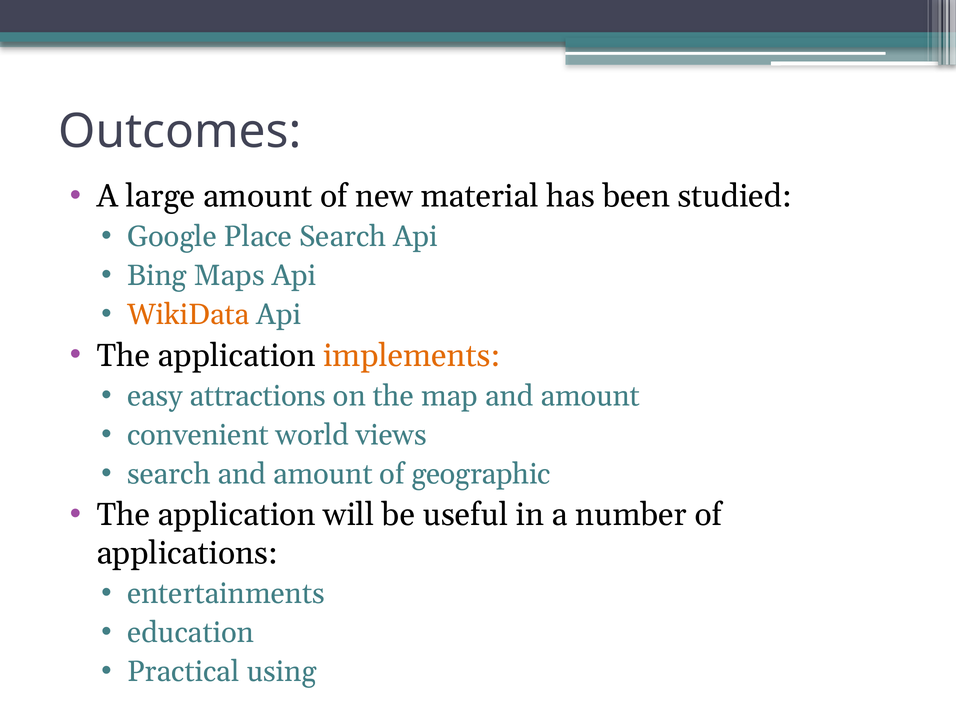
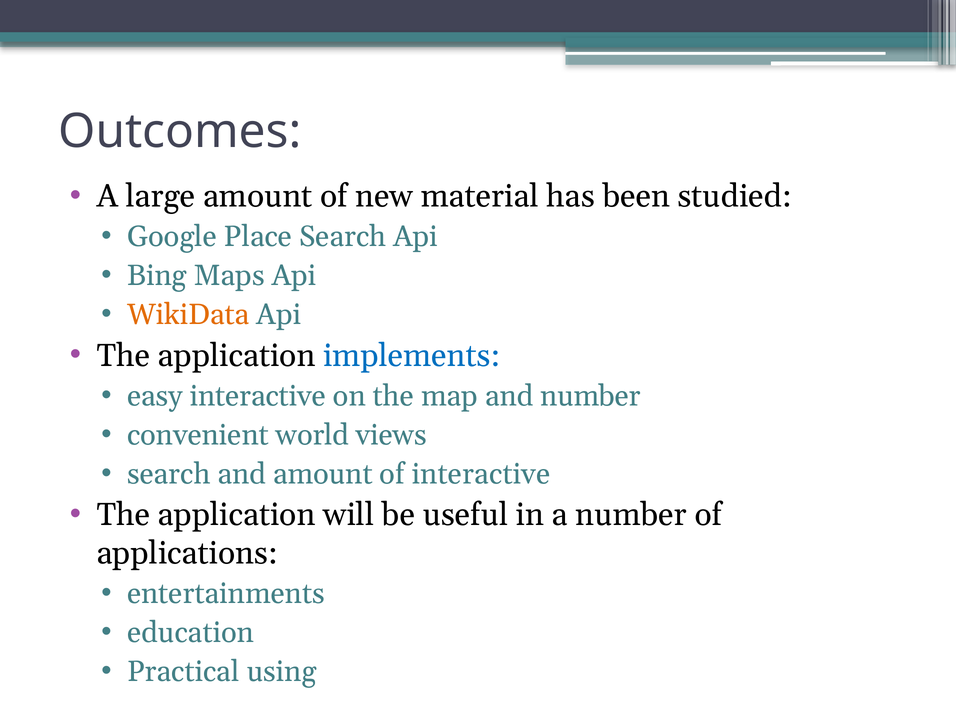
implements colour: orange -> blue (412, 356)
easy attractions: attractions -> interactive (258, 396)
map and amount: amount -> number (590, 396)
of geographic: geographic -> interactive (481, 474)
